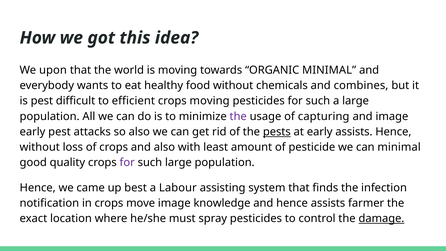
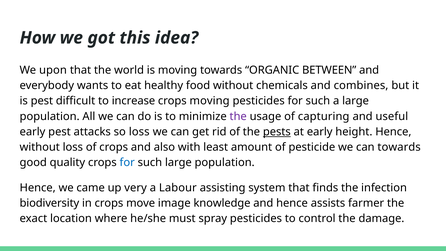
ORGANIC MINIMAL: MINIMAL -> BETWEEN (329, 70)
efficient: efficient -> increase (133, 101)
and image: image -> useful (392, 116)
so also: also -> loss (139, 132)
early assists: assists -> height (354, 132)
can minimal: minimal -> towards (399, 147)
for colour: purple -> blue (127, 162)
best: best -> very (136, 188)
notification: notification -> biodiversity (49, 203)
damage underline: present -> none (381, 218)
